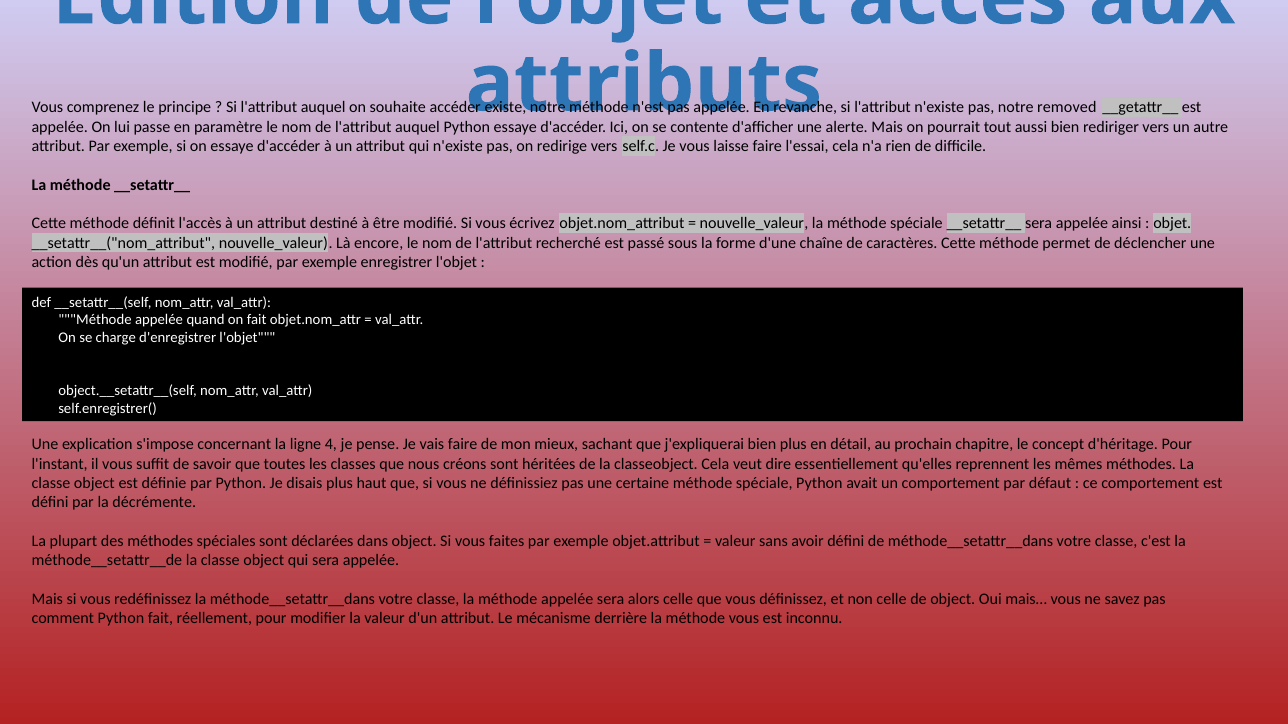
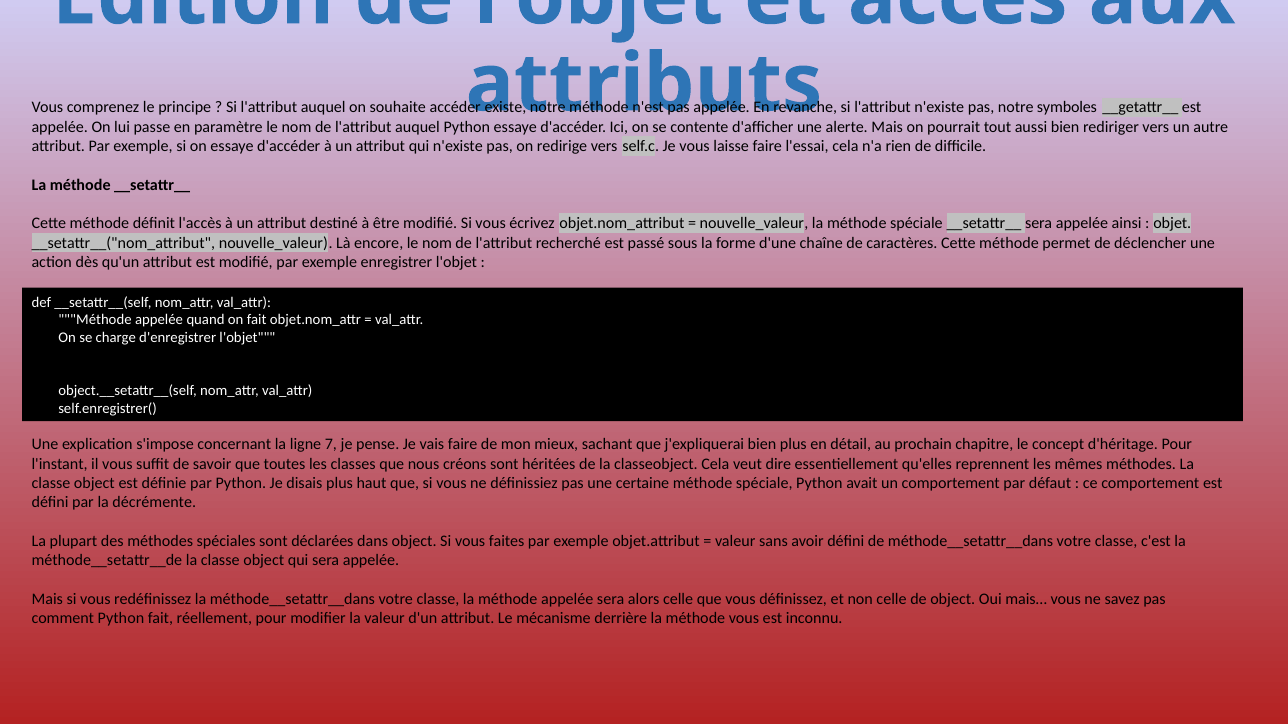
removed: removed -> symboles (1067, 108)
4: 4 -> 7 (331, 445)
